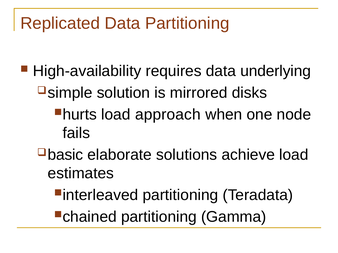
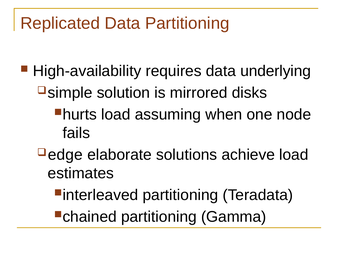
approach: approach -> assuming (168, 115)
basic: basic -> edge (65, 155)
